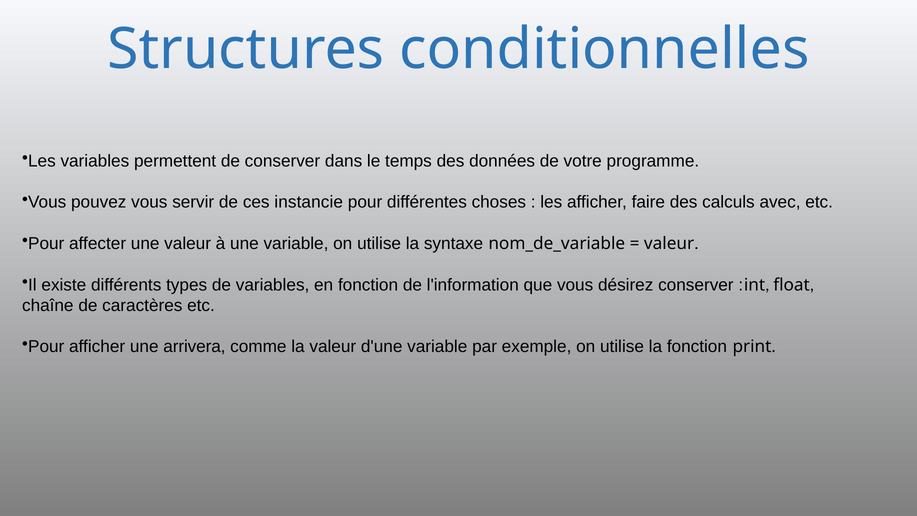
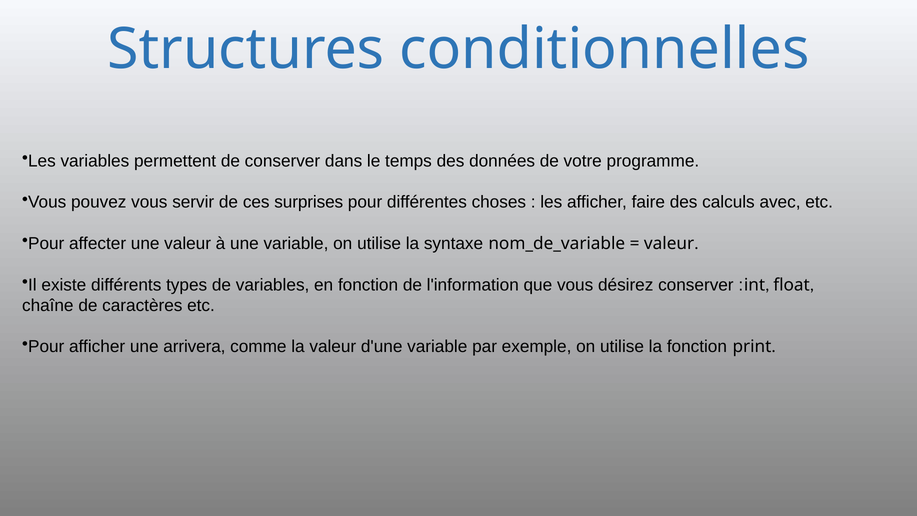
instancie: instancie -> surprises (309, 202)
